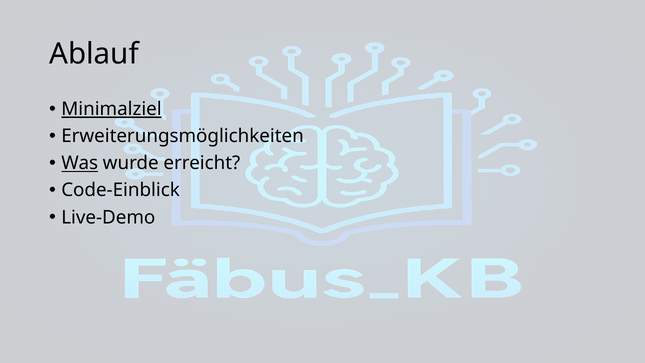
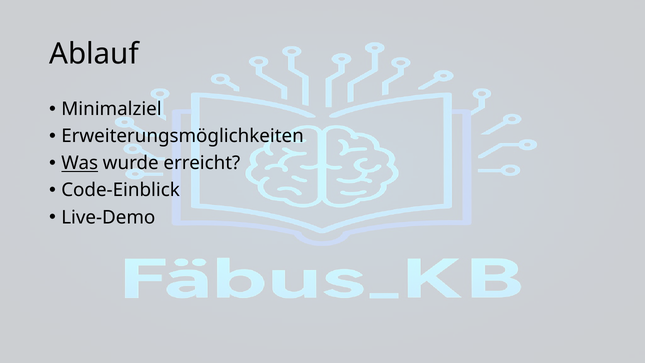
Minimalziel underline: present -> none (111, 109)
